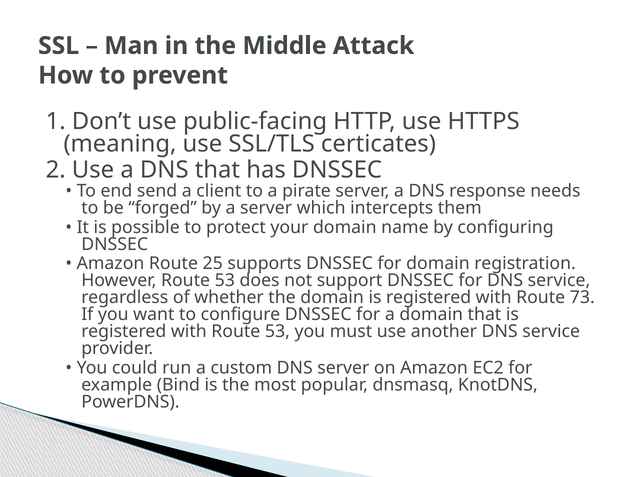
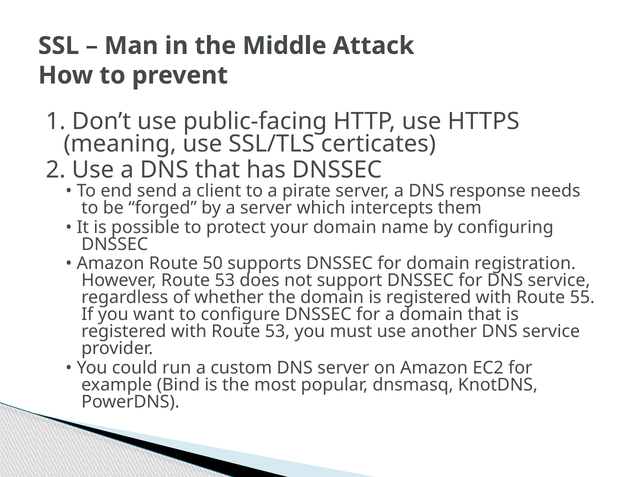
25: 25 -> 50 (213, 264)
73: 73 -> 55 (582, 298)
